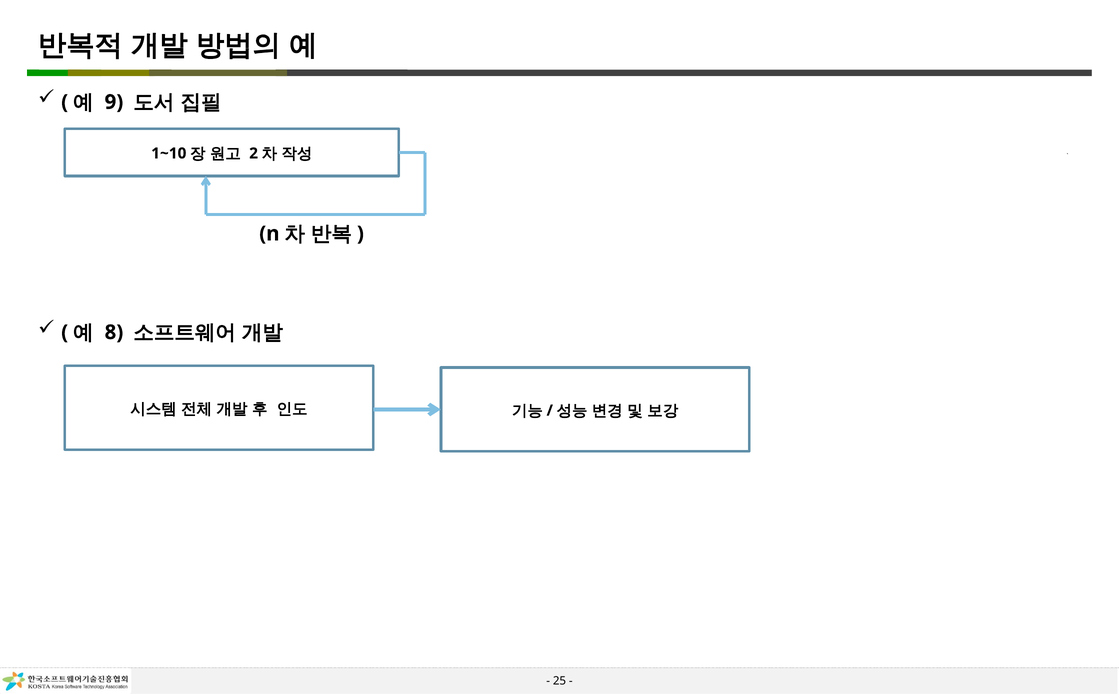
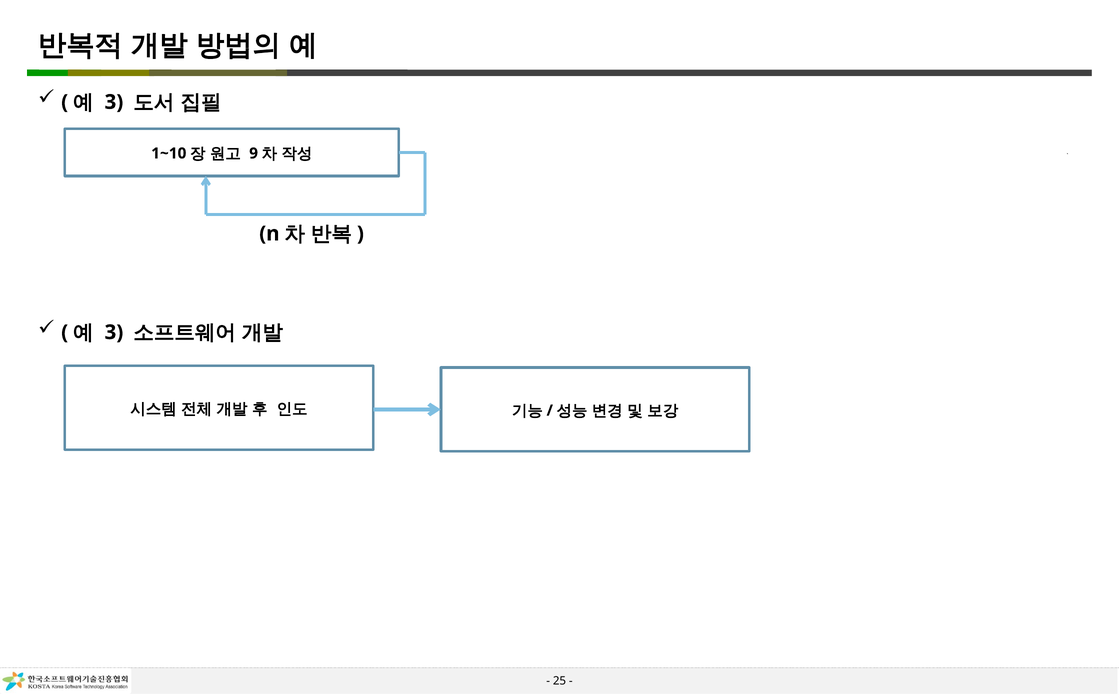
9: 9 -> 3 (114, 102)
2: 2 -> 9 (254, 154)
8: 8 -> 3 (114, 333)
